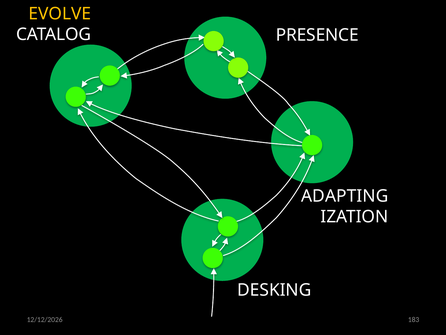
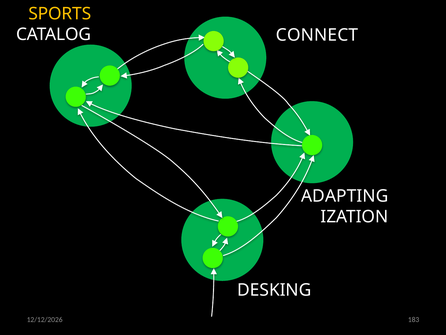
EVOLVE: EVOLVE -> SPORTS (60, 14)
PRESENCE: PRESENCE -> CONNECT (317, 35)
